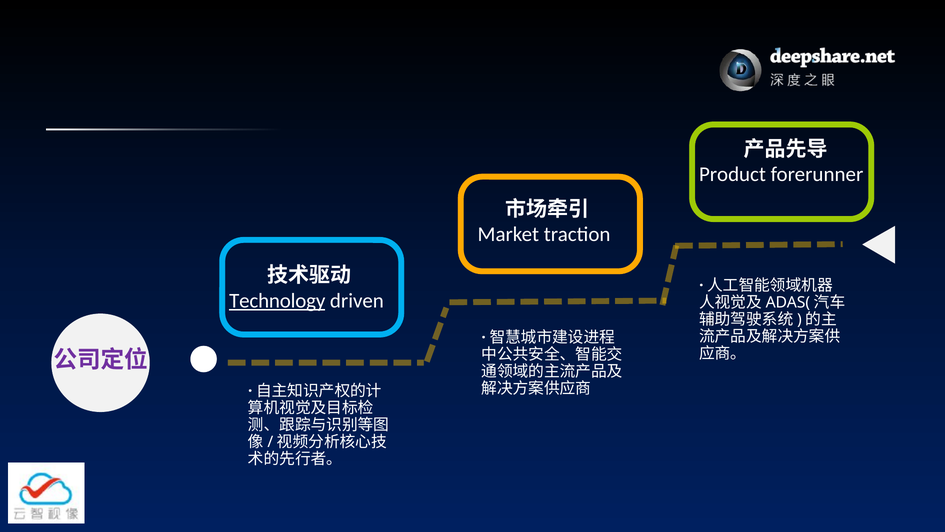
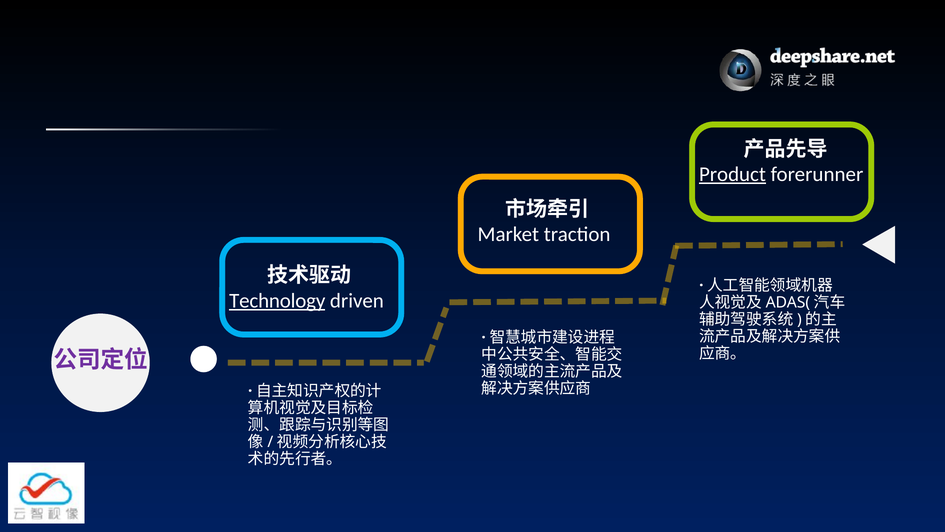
Product underline: none -> present (732, 174)
